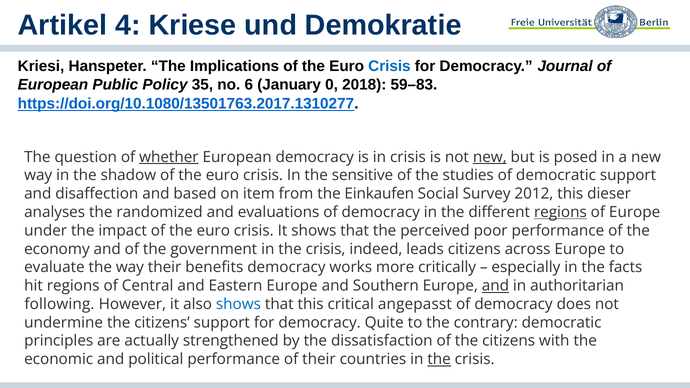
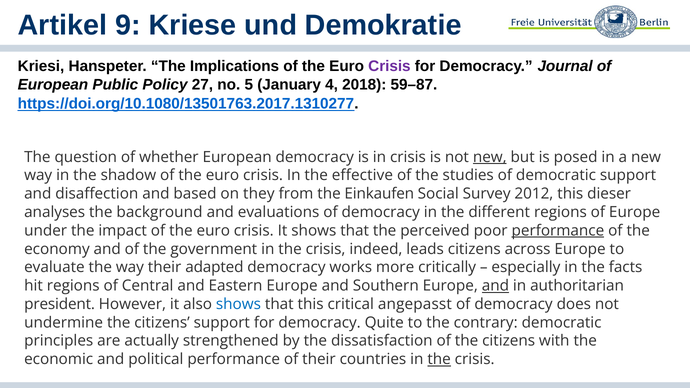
4: 4 -> 9 (128, 25)
Crisis colour: blue -> purple (389, 66)
35: 35 -> 27 (202, 85)
6: 6 -> 5 (249, 85)
0: 0 -> 4 (332, 85)
59–83: 59–83 -> 59–87 (414, 85)
whether underline: present -> none (169, 157)
sensitive: sensitive -> effective (362, 175)
item: item -> they (259, 194)
randomized: randomized -> background (160, 212)
regions underline: present -> none (560, 212)
performance underline: none -> present (558, 231)
benefits: benefits -> adapted (214, 267)
following: following -> president (60, 304)
